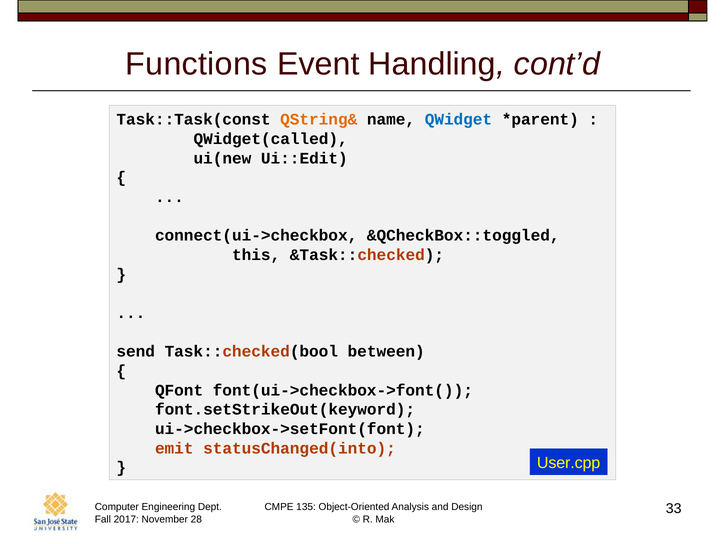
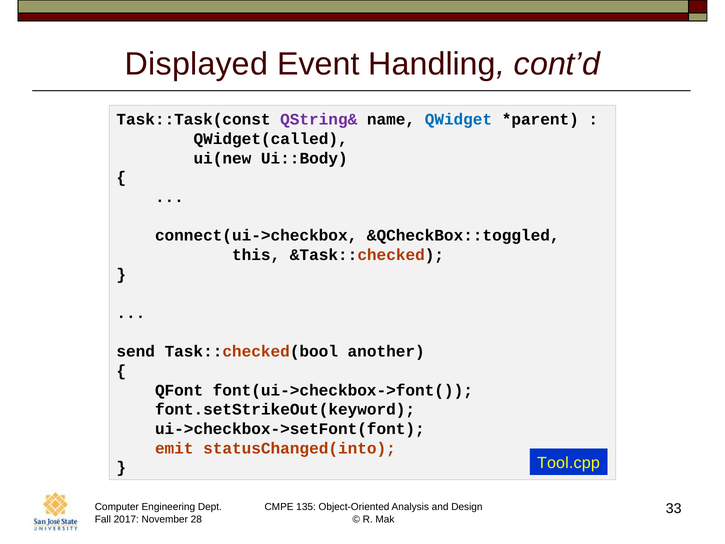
Functions: Functions -> Displayed (196, 64)
QString& colour: orange -> purple (319, 119)
Ui::Edit: Ui::Edit -> Ui::Body (304, 158)
between: between -> another (386, 351)
User.cpp: User.cpp -> Tool.cpp (568, 463)
